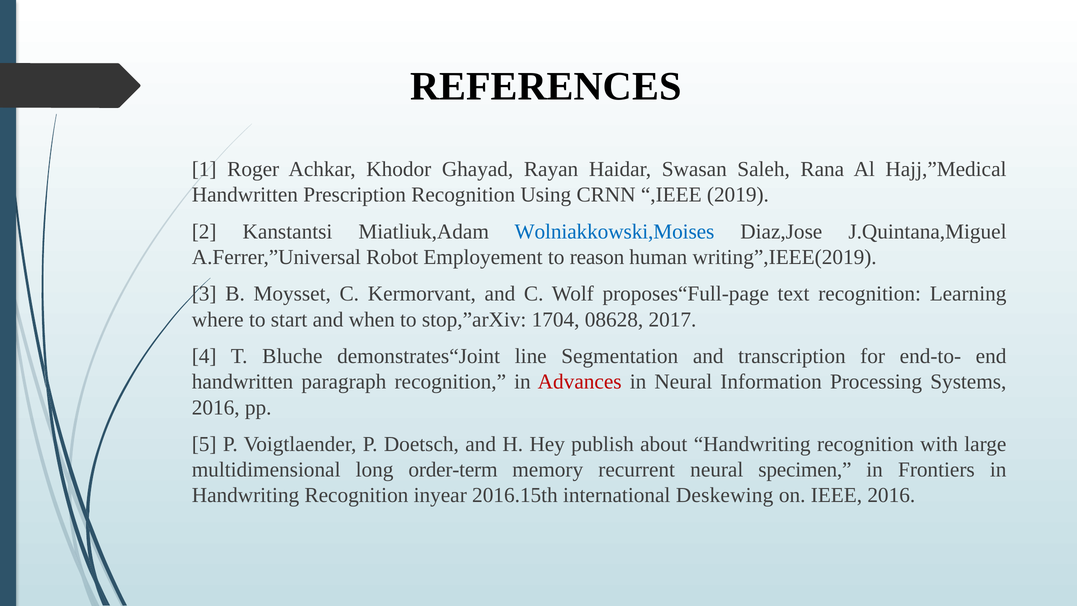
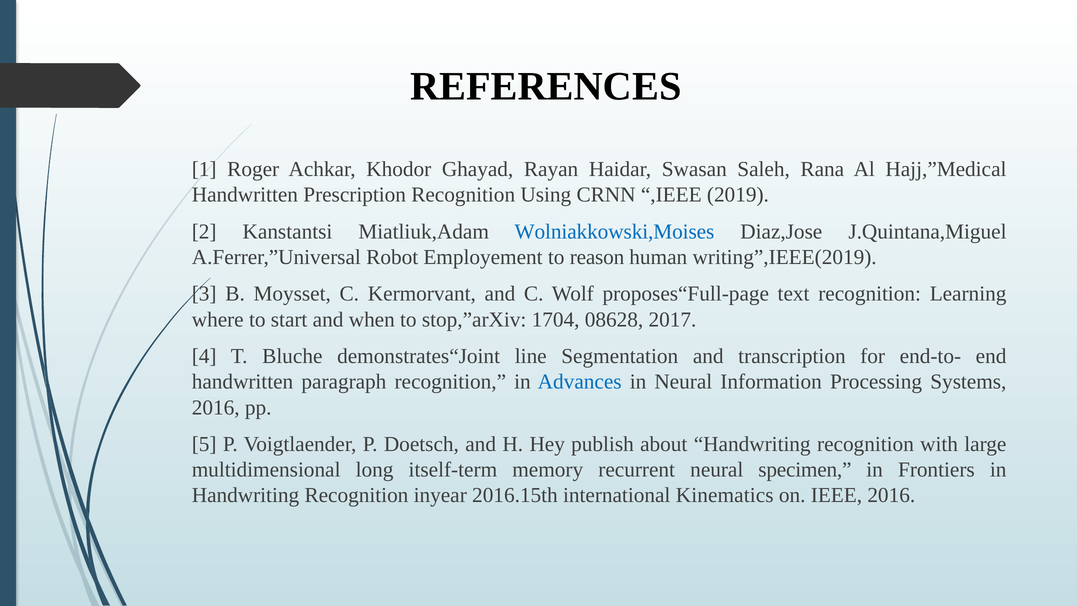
Advances colour: red -> blue (580, 382)
order-term: order-term -> itself-term (453, 470)
Deskewing: Deskewing -> Kinematics (725, 495)
